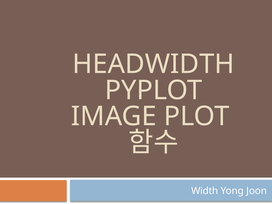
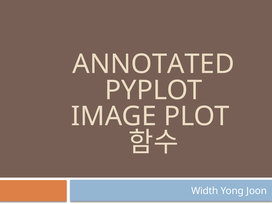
HEADWIDTH: HEADWIDTH -> ANNOTATED (153, 64)
